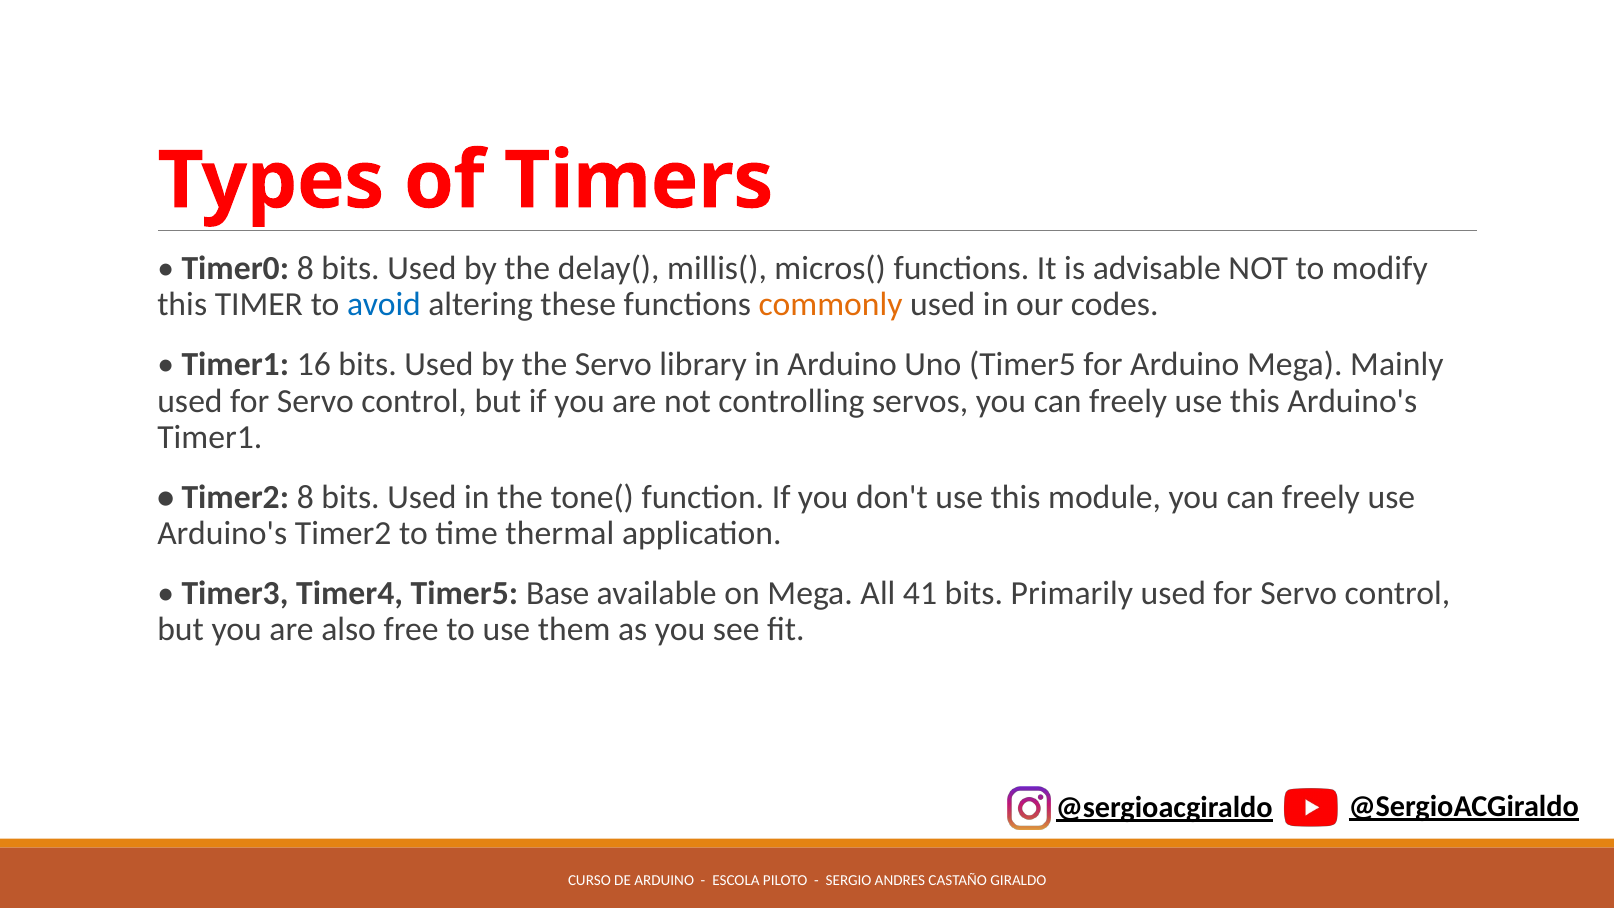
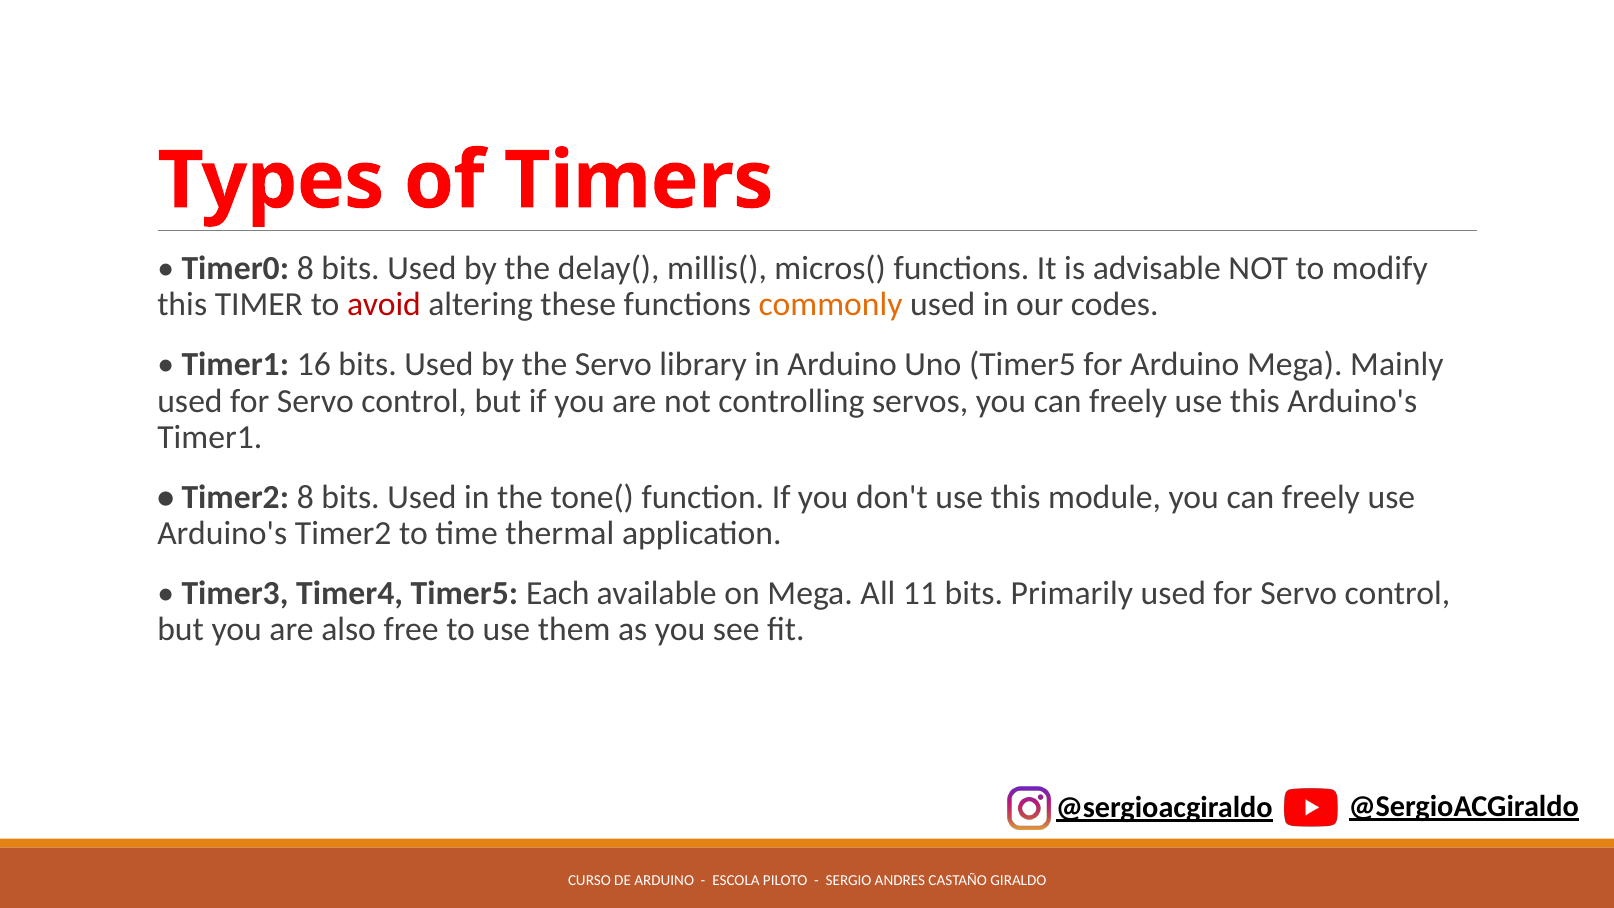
avoid colour: blue -> red (384, 305)
Base: Base -> Each (558, 593)
41: 41 -> 11 (920, 593)
